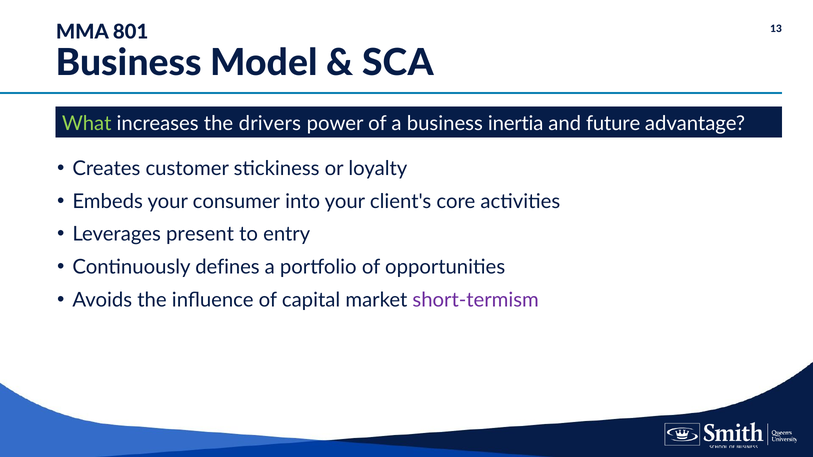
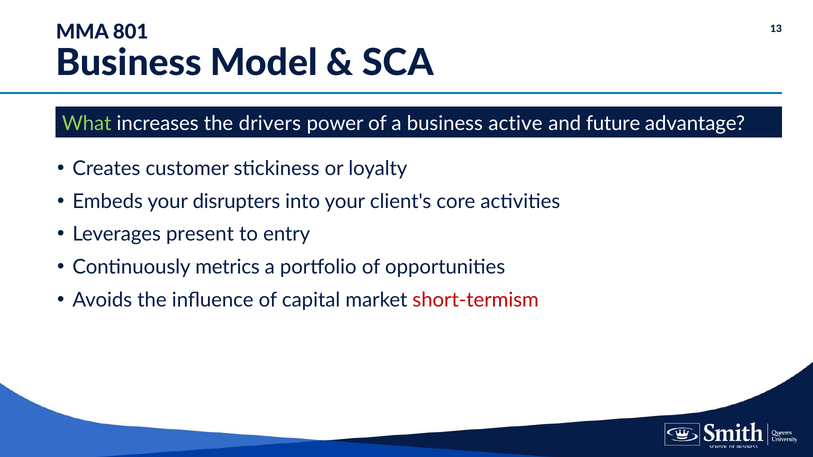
inertia: inertia -> active (515, 123)
consumer: consumer -> disrupters (236, 202)
defines: defines -> metrics (227, 267)
short-termism colour: purple -> red (476, 300)
